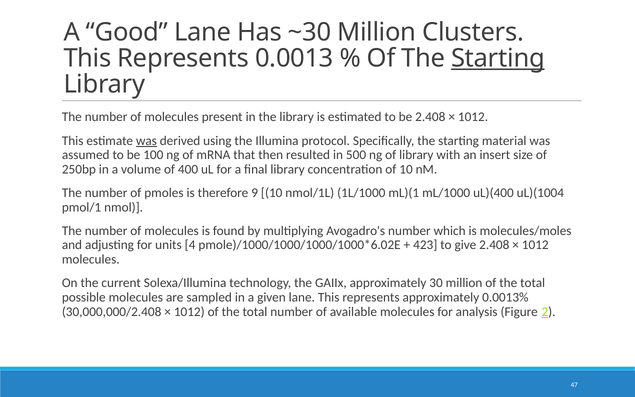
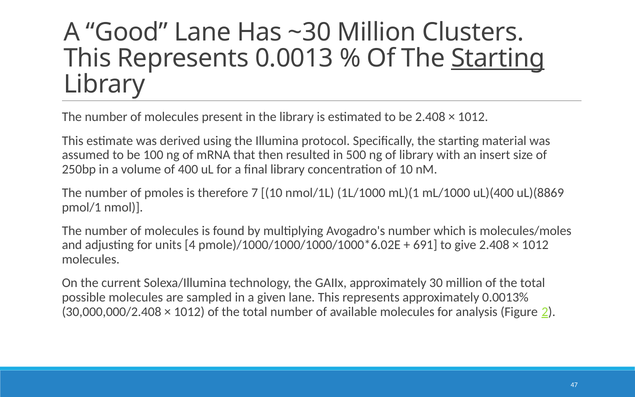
was underline: present -> none (146, 141)
9: 9 -> 7 (255, 193)
uL)(1004: uL)(1004 -> uL)(8869 (540, 193)
423: 423 -> 691 (425, 245)
